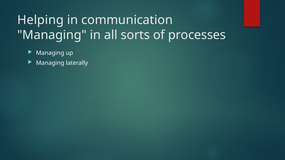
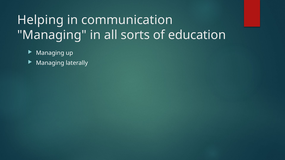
processes: processes -> education (197, 35)
